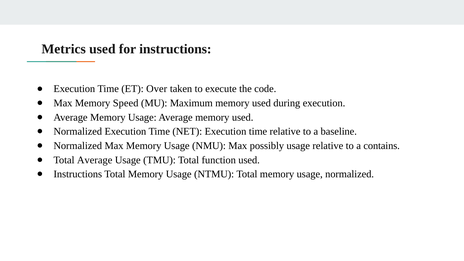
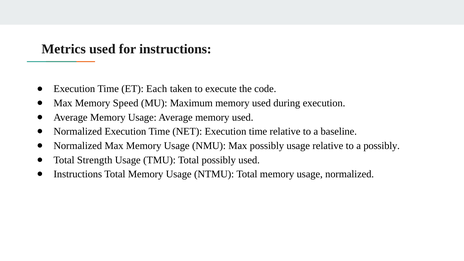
Over: Over -> Each (157, 89)
a contains: contains -> possibly (382, 146)
Total Average: Average -> Strength (95, 160)
Total function: function -> possibly (219, 160)
